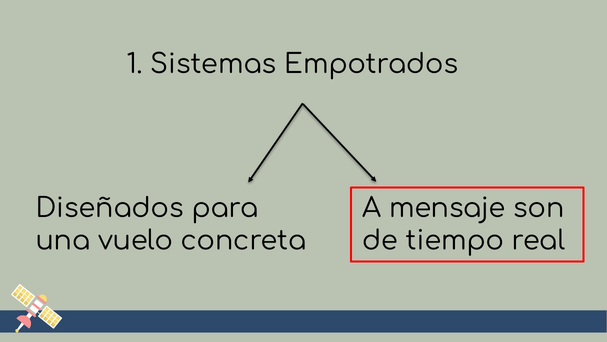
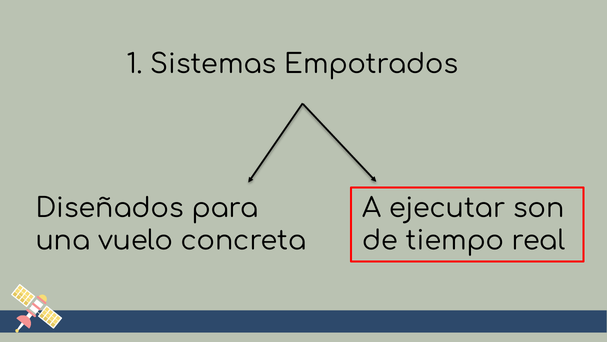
mensaje: mensaje -> ejecutar (447, 208)
